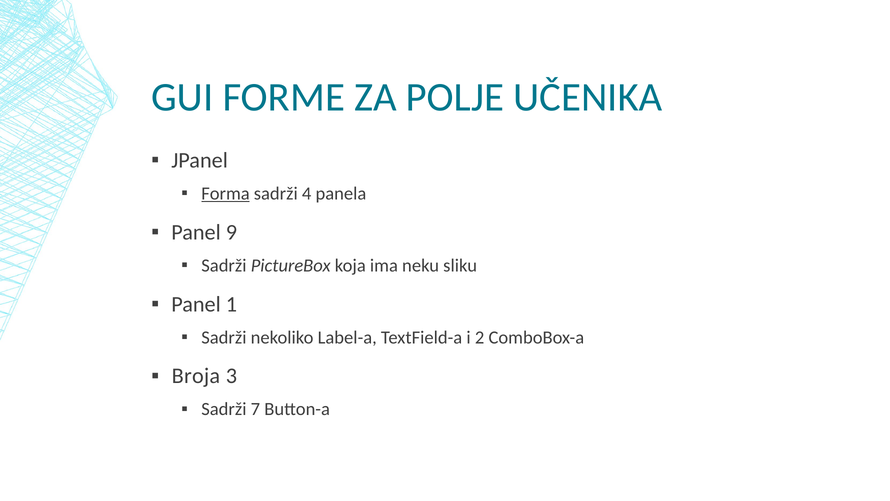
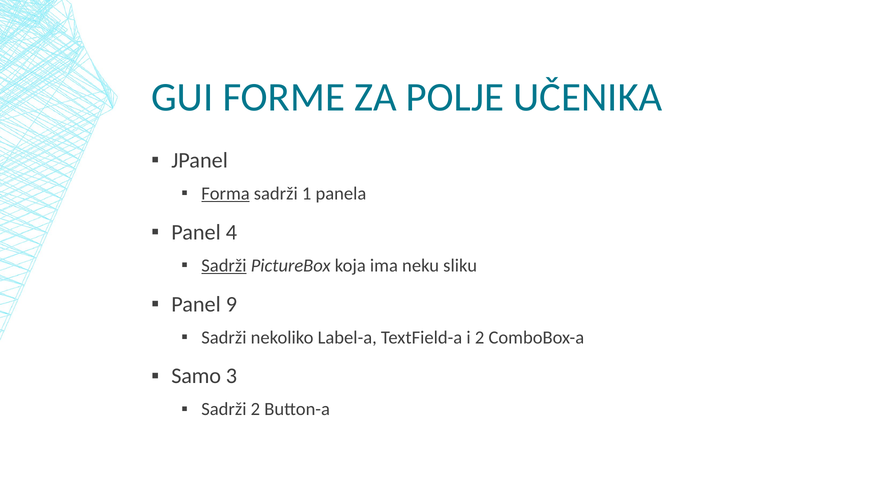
4: 4 -> 1 (307, 193)
9: 9 -> 4 (231, 232)
Sadrži underline: none -> present (224, 265)
1: 1 -> 9 (231, 304)
Broja: Broja -> Samo (196, 376)
Sadrži 7: 7 -> 2 (255, 409)
